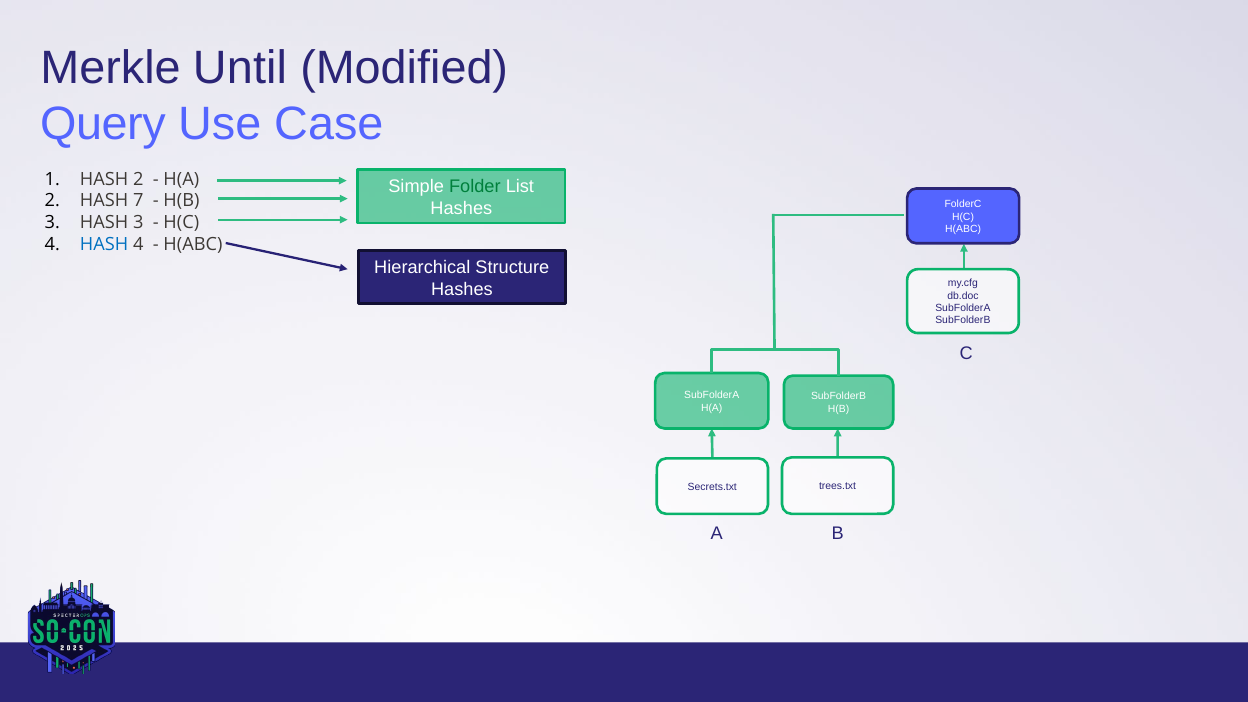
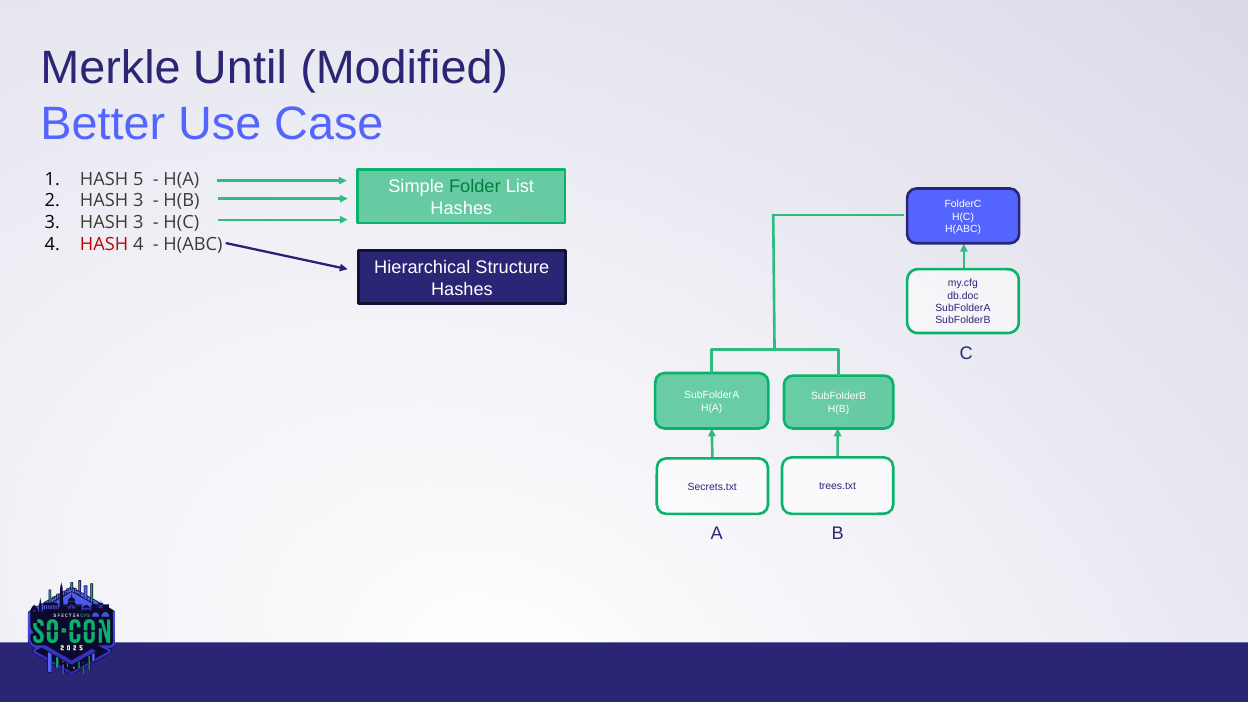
Query: Query -> Better (103, 124)
HASH 2: 2 -> 5 (138, 179)
2 HASH 7: 7 -> 3 (138, 201)
HASH colour: blue -> red (104, 245)
